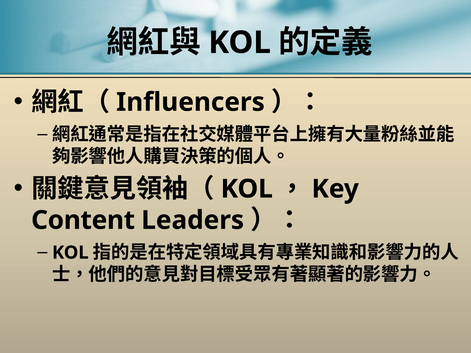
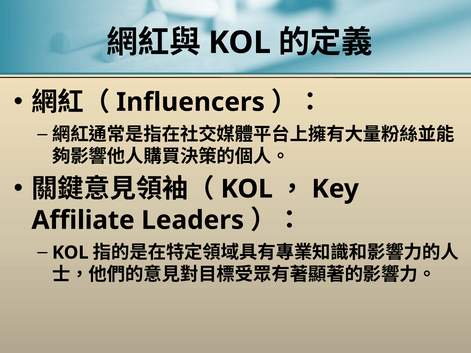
Content: Content -> Affiliate (83, 220)
